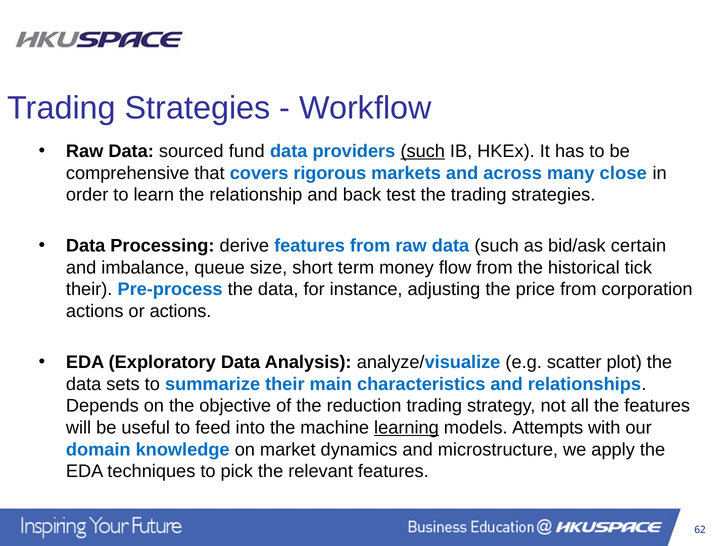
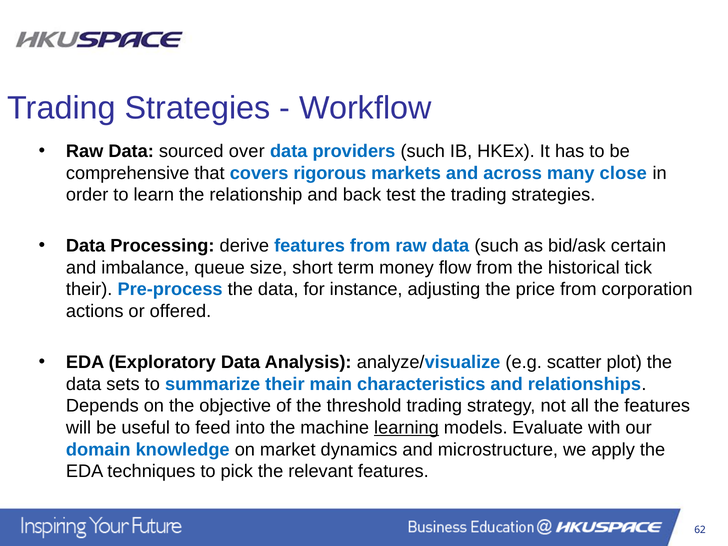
fund: fund -> over (247, 151)
such underline: present -> none (423, 151)
or actions: actions -> offered (180, 311)
reduction: reduction -> threshold (364, 406)
Attempts: Attempts -> Evaluate (548, 428)
